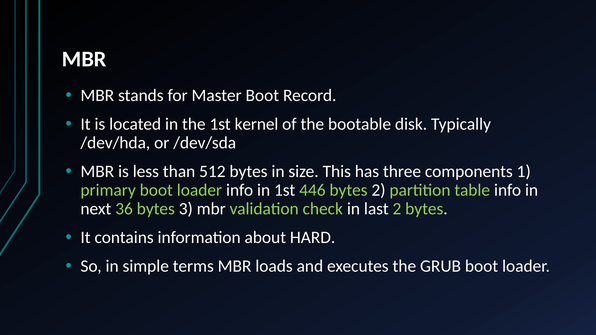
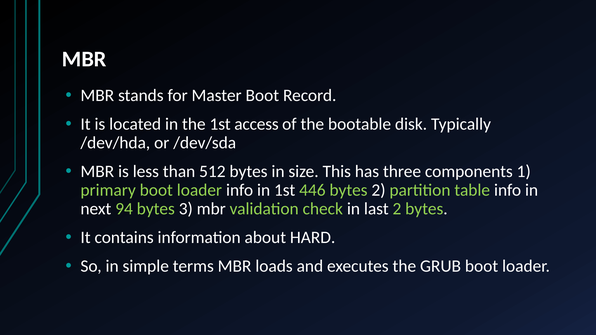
kernel: kernel -> access (257, 124)
36: 36 -> 94 (124, 209)
